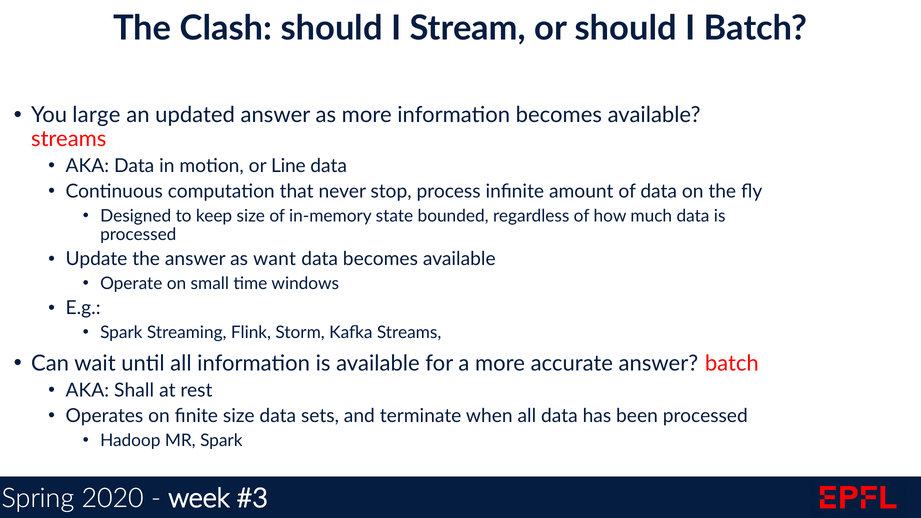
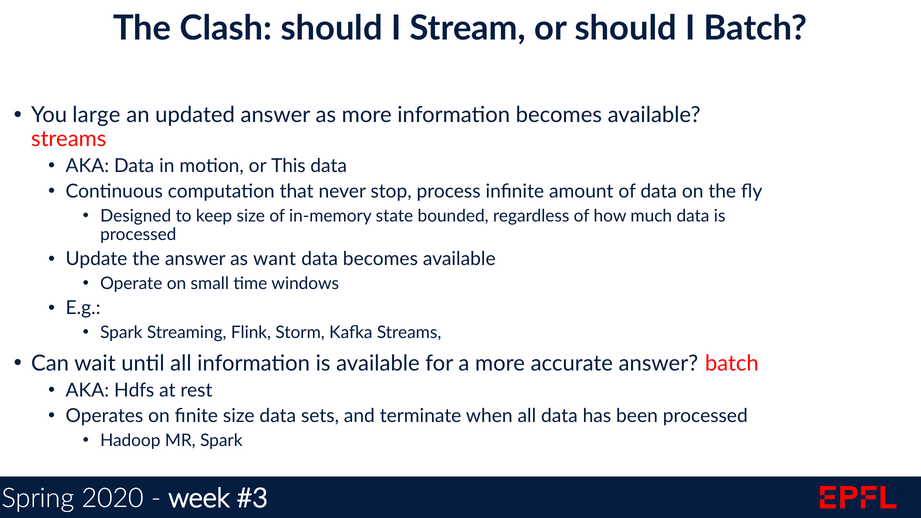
Line: Line -> This (288, 166)
Shall: Shall -> Hdfs (134, 390)
